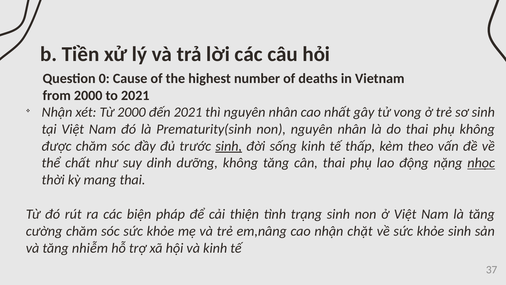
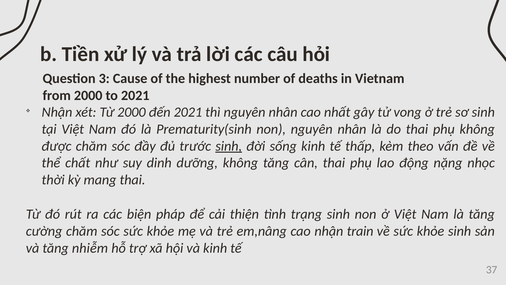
0: 0 -> 3 (104, 78)
nhọc underline: present -> none (481, 163)
chặt: chặt -> train (360, 231)
